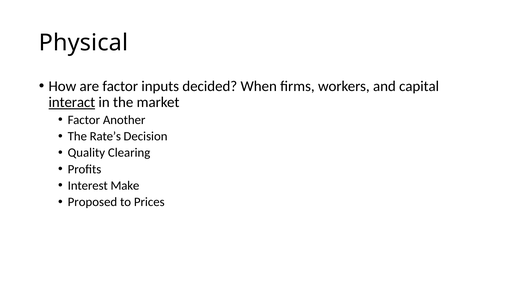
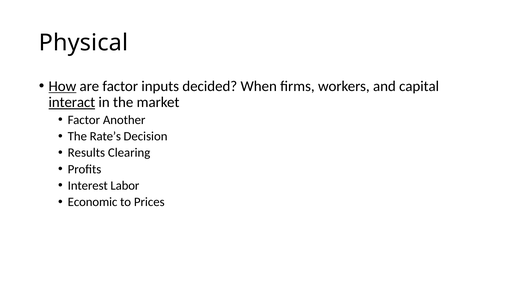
How underline: none -> present (62, 86)
Quality: Quality -> Results (86, 153)
Make: Make -> Labor (125, 186)
Proposed: Proposed -> Economic (93, 202)
